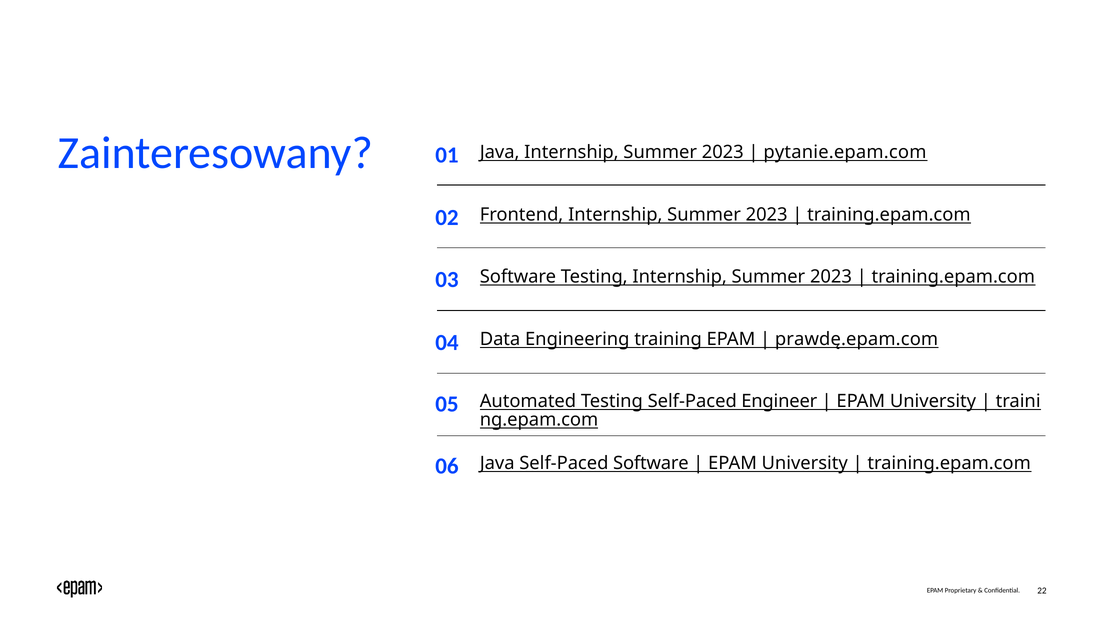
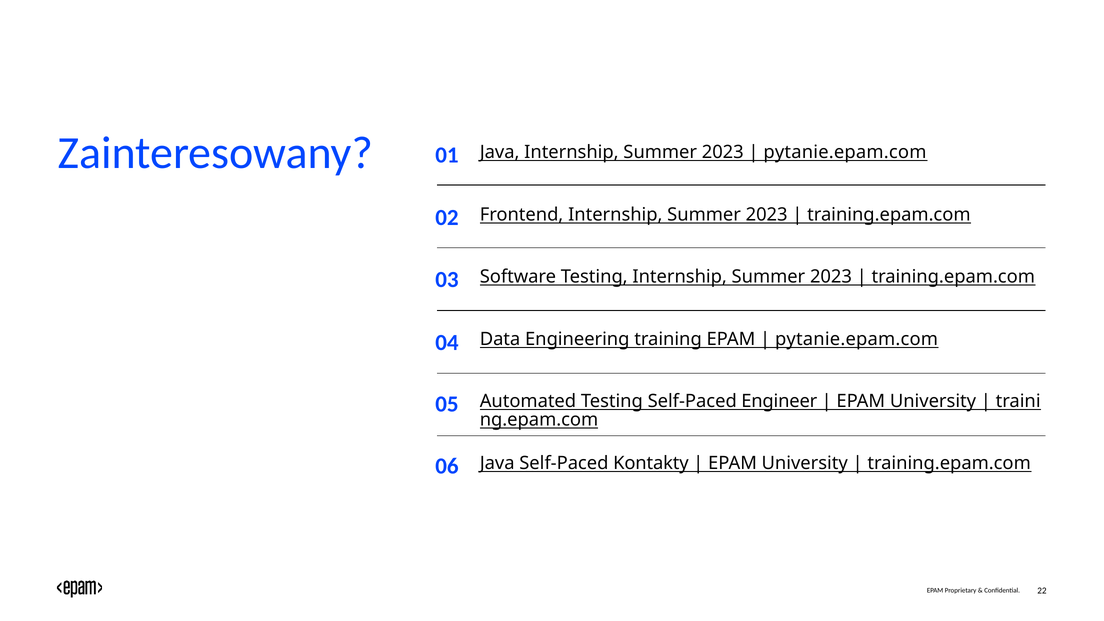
prawdę.epam.com: prawdę.epam.com -> pytanie.epam.com (857, 339)
Self-Paced Software: Software -> Kontakty (651, 463)
